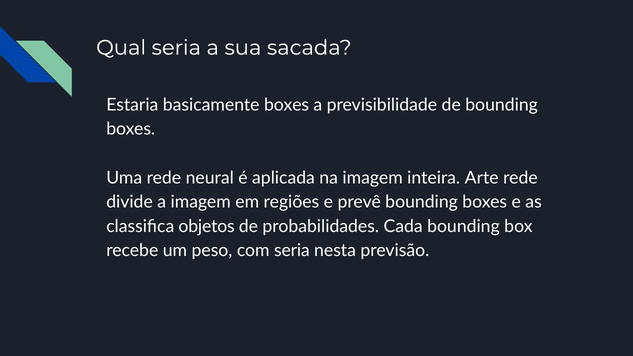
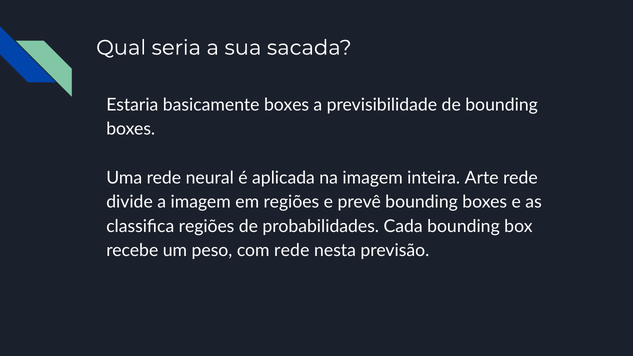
classifica objetos: objetos -> regiões (207, 226)
com seria: seria -> rede (292, 251)
